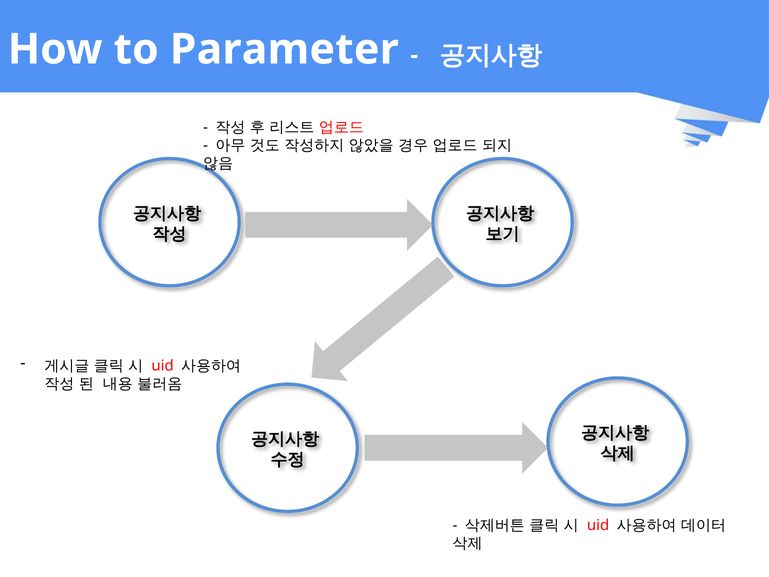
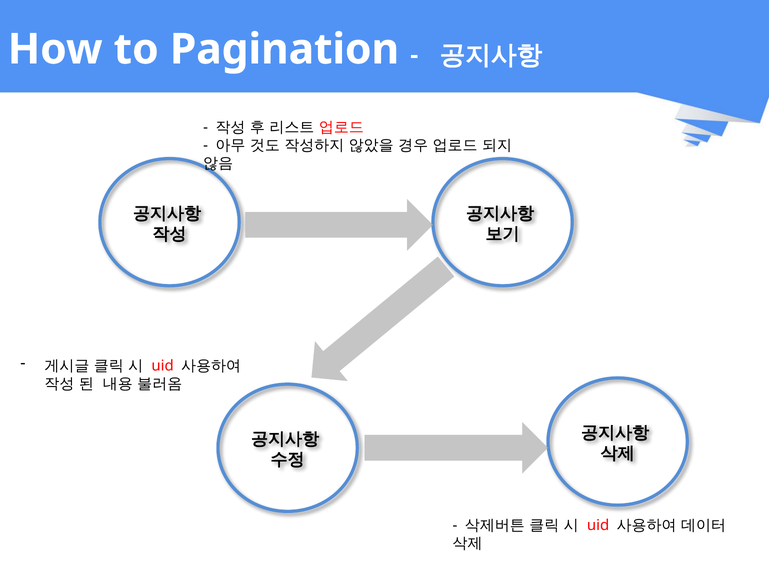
Parameter: Parameter -> Pagination (285, 49)
